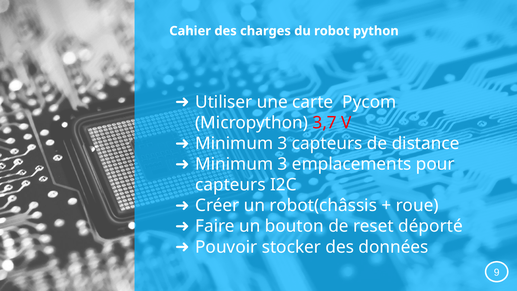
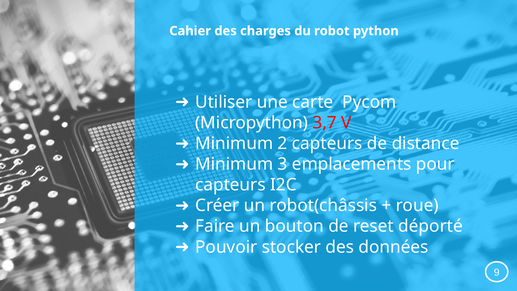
3: 3 -> 2 (283, 143)
